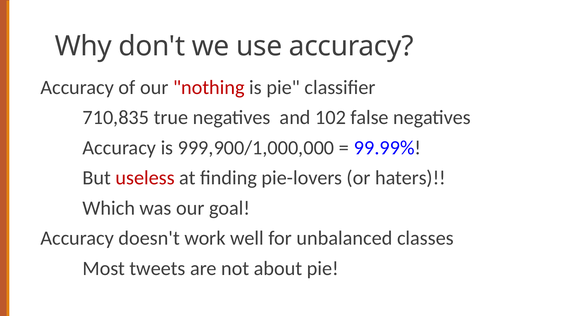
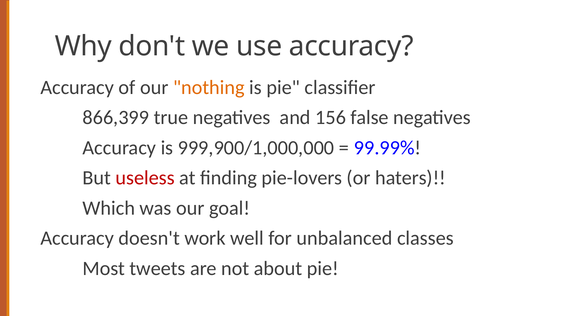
nothing colour: red -> orange (209, 87)
710,835: 710,835 -> 866,399 (116, 117)
102: 102 -> 156 (331, 117)
